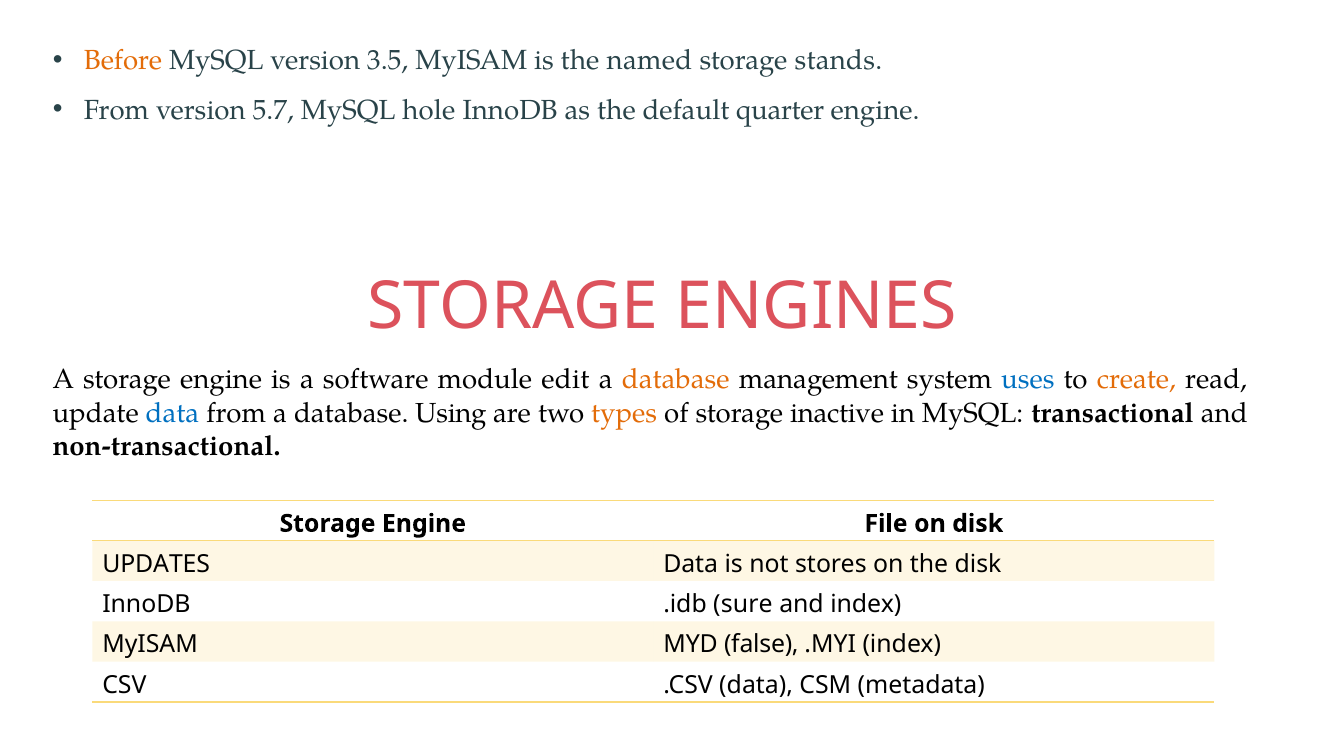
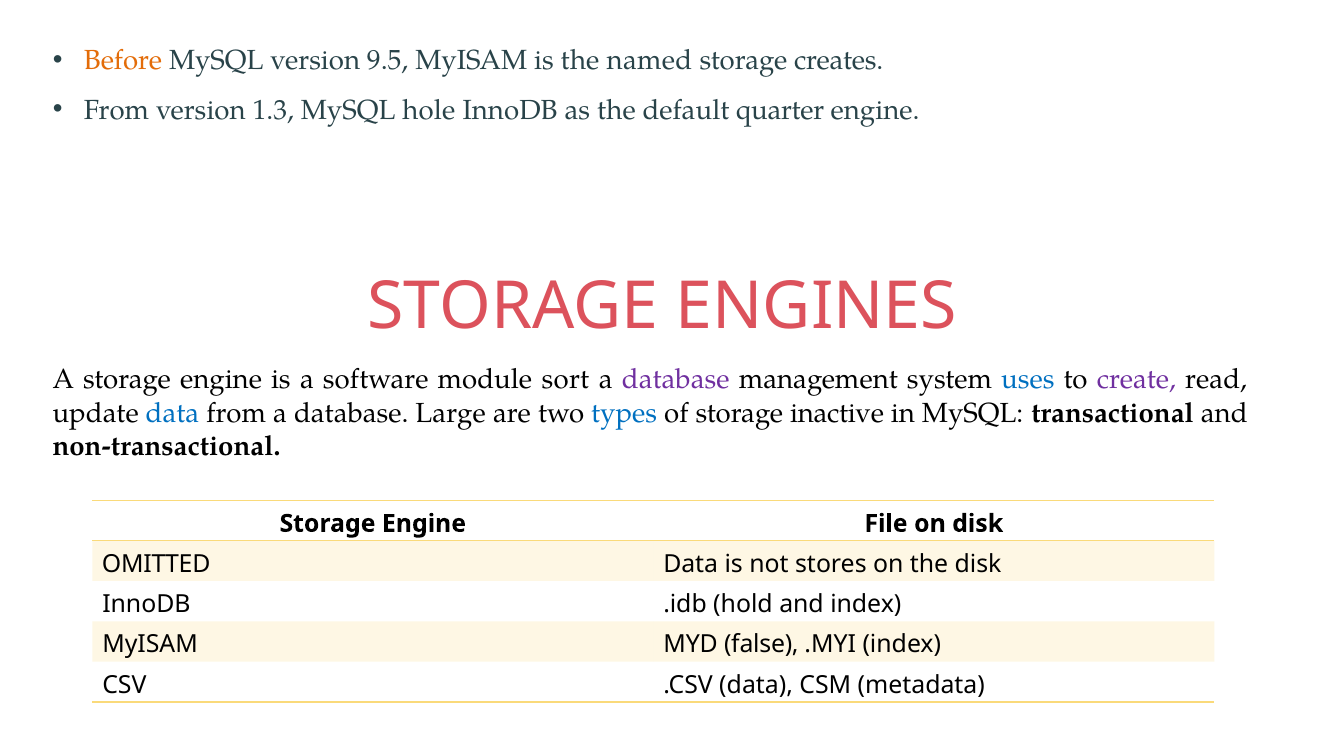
3.5: 3.5 -> 9.5 (388, 61)
stands: stands -> creates (839, 61)
5.7: 5.7 -> 1.3 (273, 110)
edit: edit -> sort (565, 379)
database colour: orange -> purple (676, 379)
create colour: orange -> purple (1136, 379)
Using: Using -> Large (451, 413)
types colour: orange -> blue (624, 413)
UPDATES: UPDATES -> OMITTED (156, 563)
sure: sure -> hold (743, 604)
